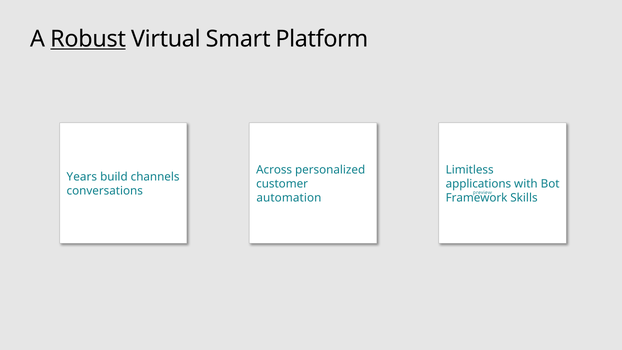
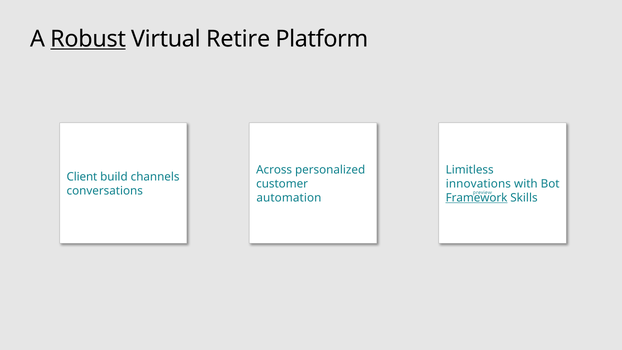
Smart: Smart -> Retire (238, 39)
Years: Years -> Client (82, 177)
applications: applications -> innovations (478, 184)
Framework underline: none -> present (477, 198)
